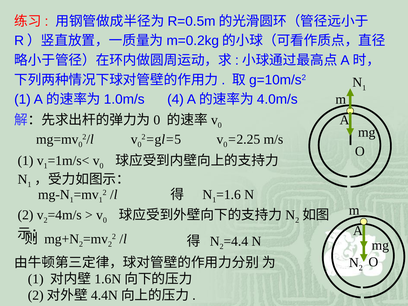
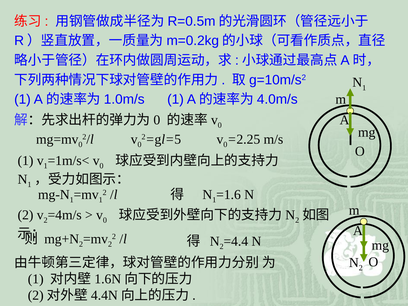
4: 4 -> 1 (176, 100)
